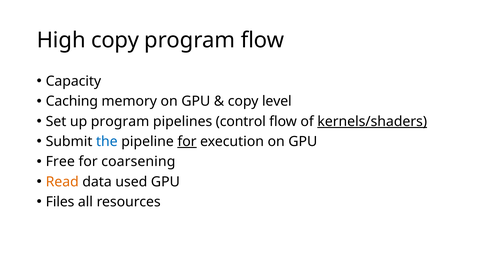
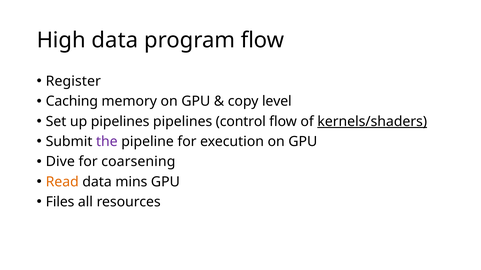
High copy: copy -> data (115, 40)
Capacity: Capacity -> Register (73, 81)
up program: program -> pipelines (120, 122)
the colour: blue -> purple (107, 142)
for underline: present -> none (187, 142)
Free: Free -> Dive (60, 162)
used: used -> mins (131, 182)
